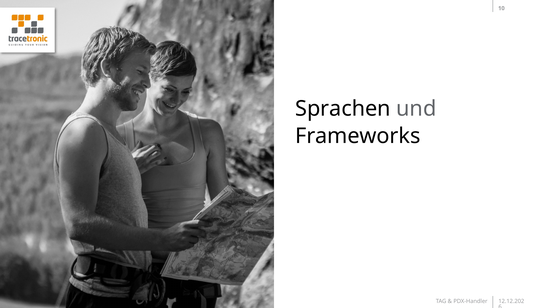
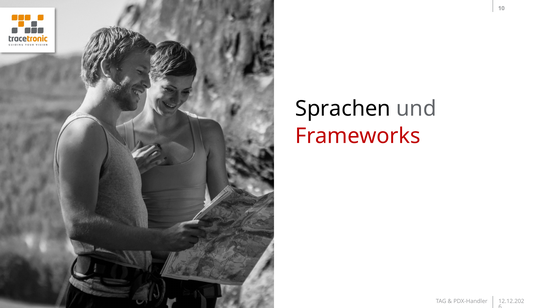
Frameworks colour: black -> red (358, 136)
